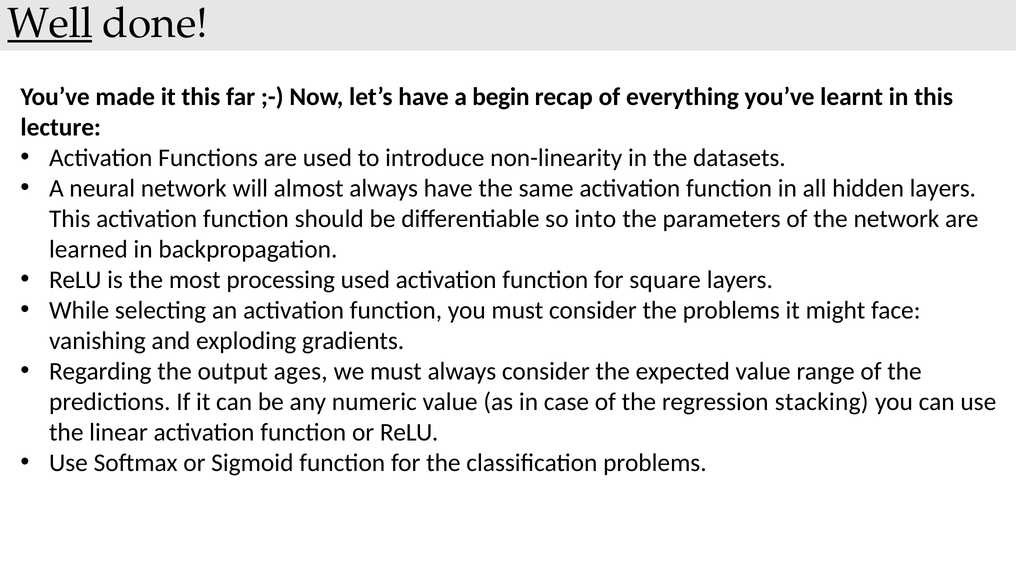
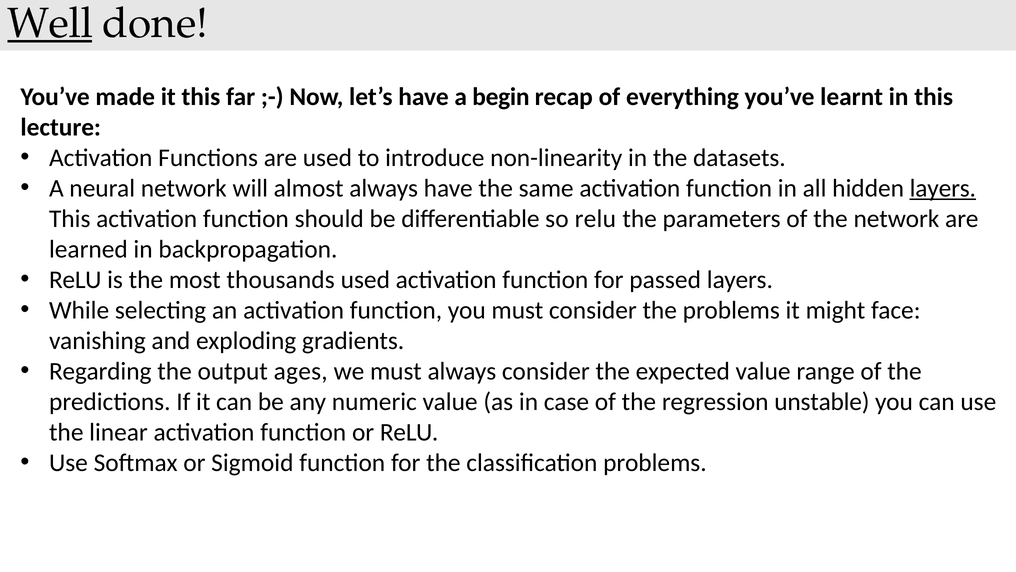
layers underline: none -> present (943, 188)
so into: into -> relu (595, 219)
processing: processing -> thousands (281, 280)
square: square -> passed (665, 280)
stacking: stacking -> unstable (822, 401)
